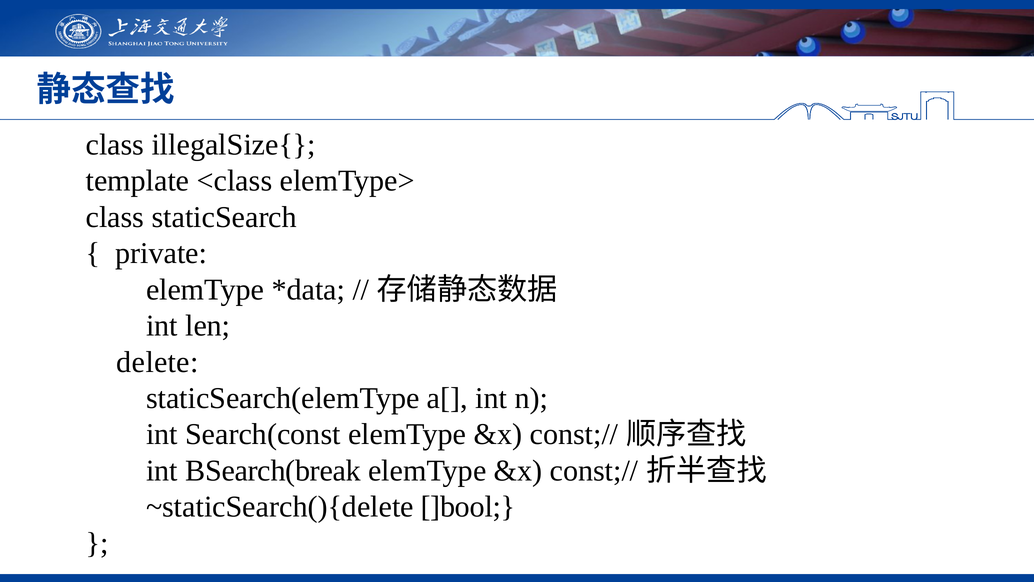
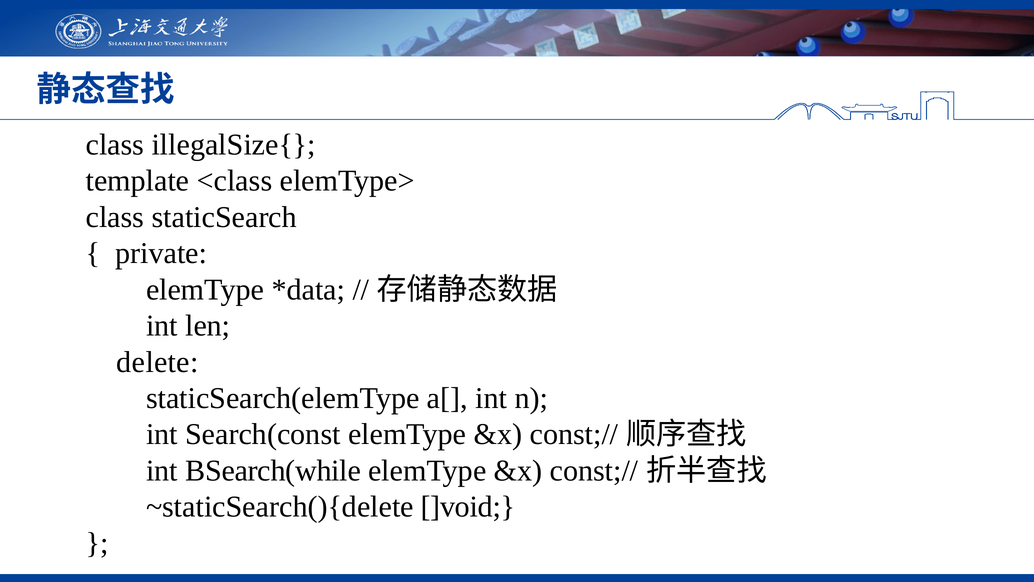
BSearch(break: BSearch(break -> BSearch(while (273, 470)
]bool: ]bool -> ]void (468, 507)
